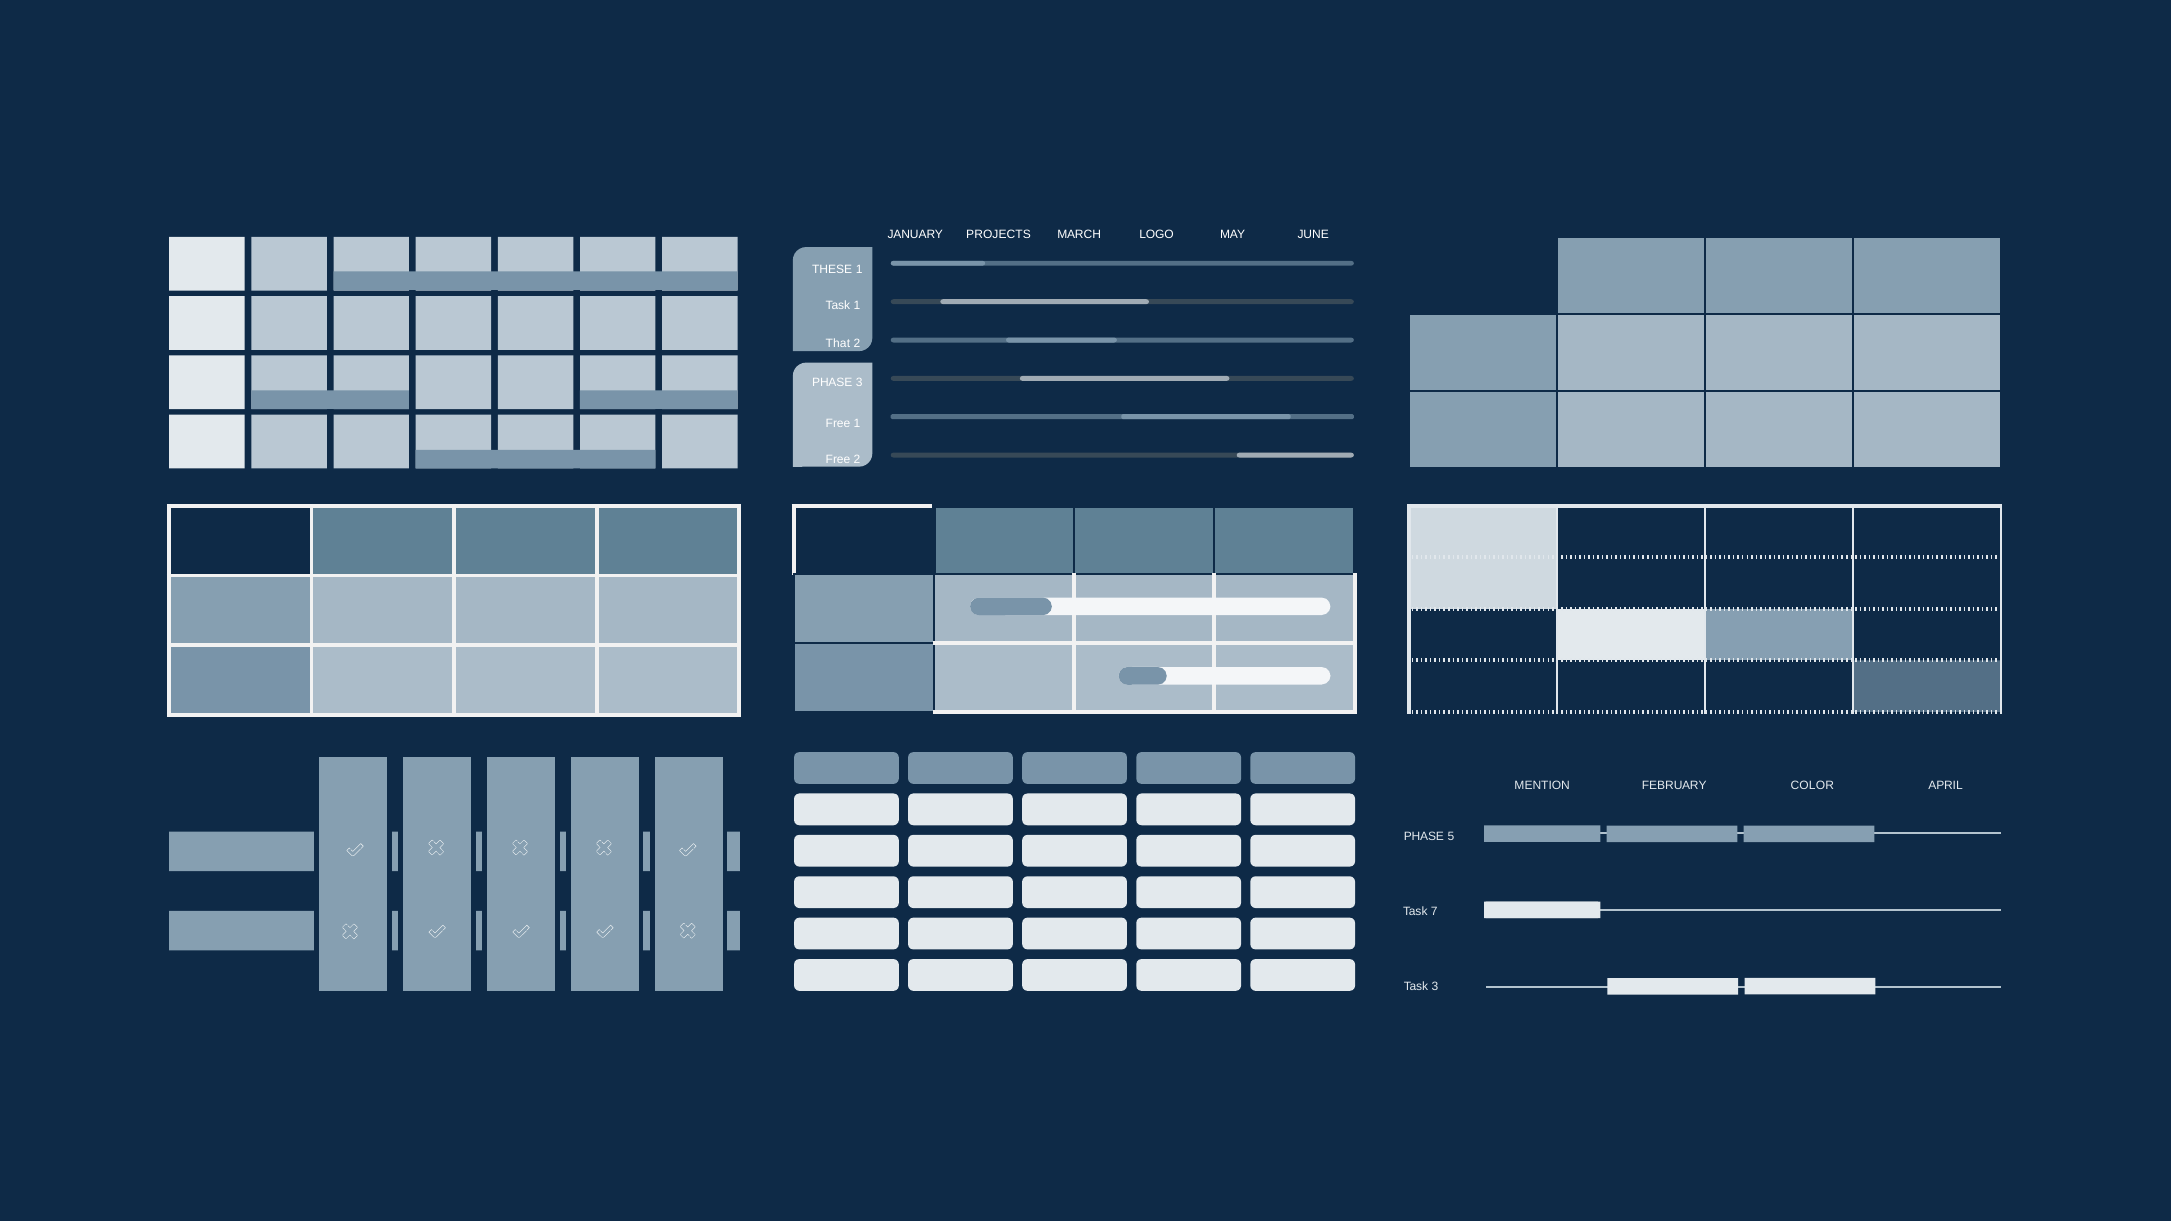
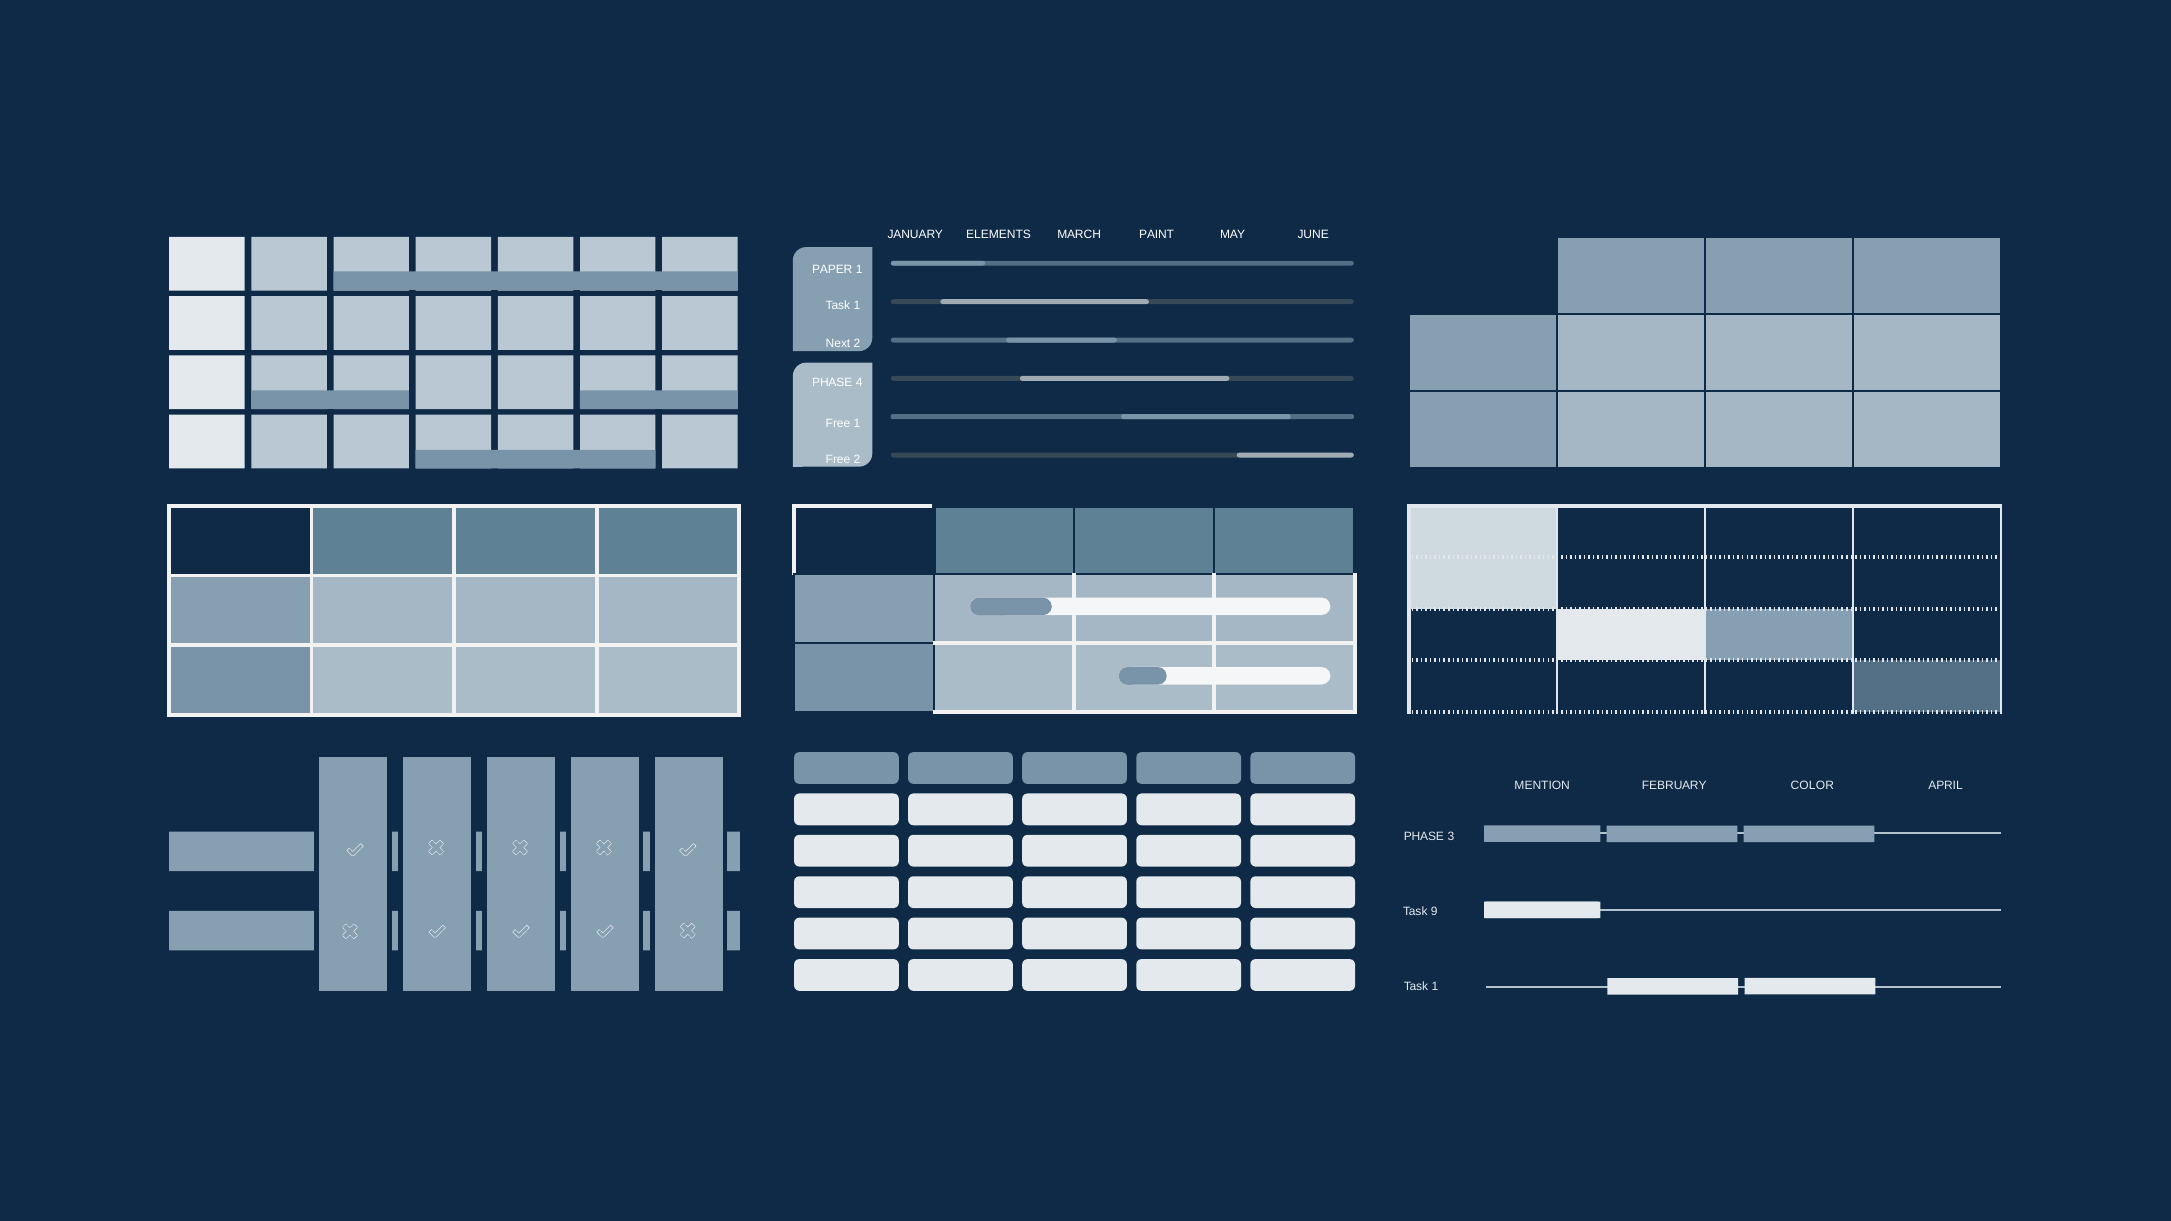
PROJECTS: PROJECTS -> ELEMENTS (999, 234)
LOGO: LOGO -> PAINT (1157, 234)
THESE: THESE -> PAPER (832, 269)
That: That -> Next (838, 344)
PHASE 3: 3 -> 4 (859, 383)
5: 5 -> 3 (1451, 836)
7: 7 -> 9 (1434, 912)
3: 3 -> 1 (1435, 987)
